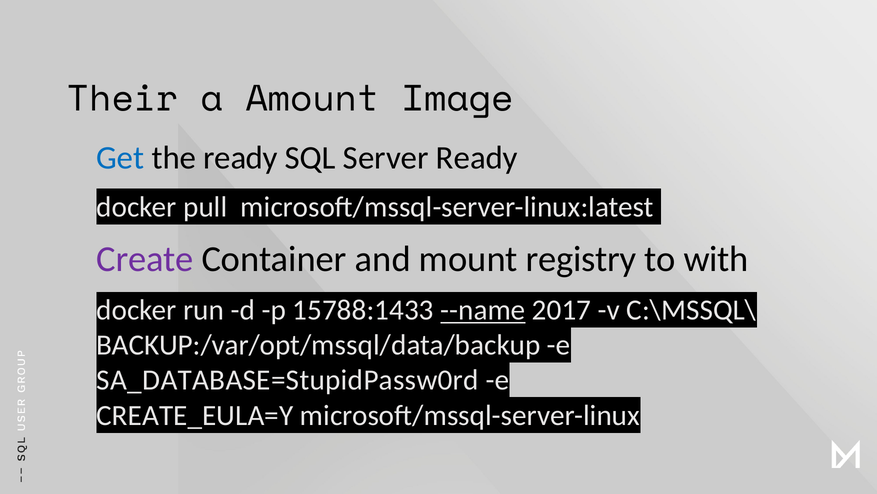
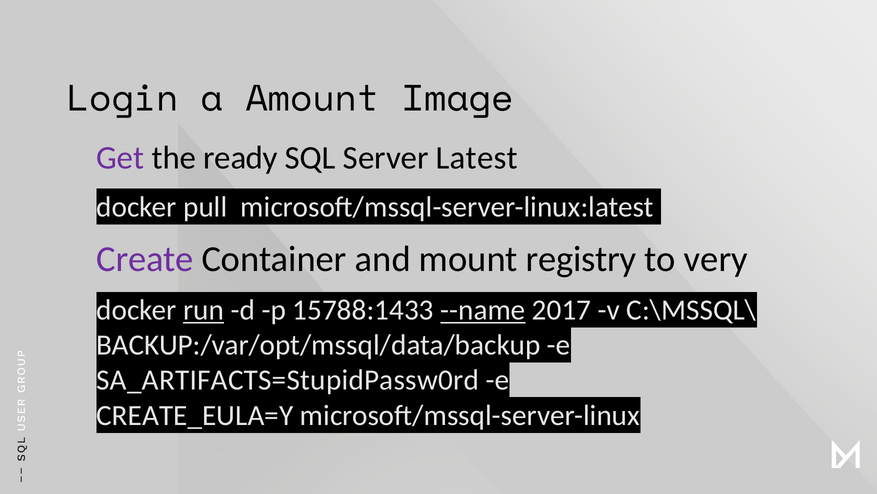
Their: Their -> Login (123, 98)
Get colour: blue -> purple (120, 157)
Server Ready: Ready -> Latest (477, 157)
with: with -> very (716, 259)
run underline: none -> present (204, 310)
SA_DATABASE=StupidPassw0rd: SA_DATABASE=StupidPassw0rd -> SA_ARTIFACTS=StupidPassw0rd (288, 380)
